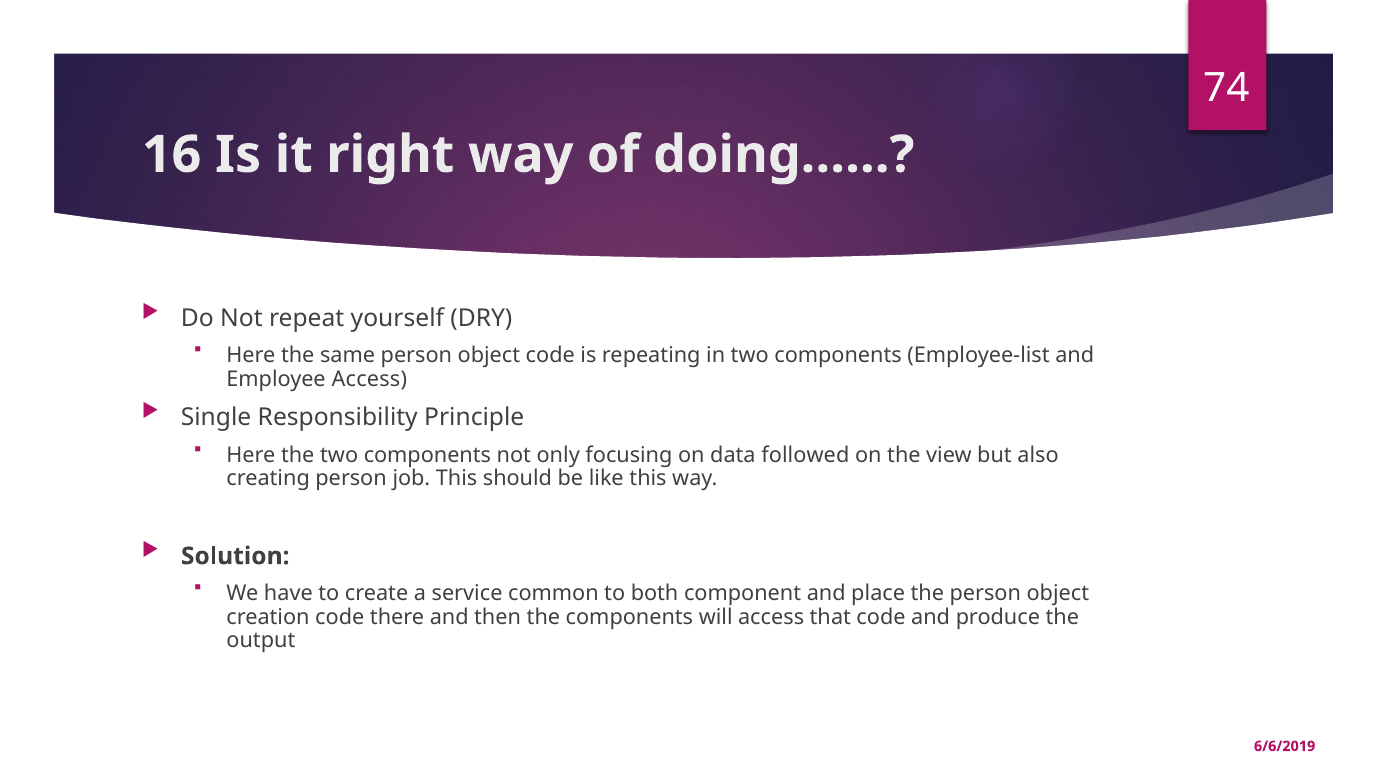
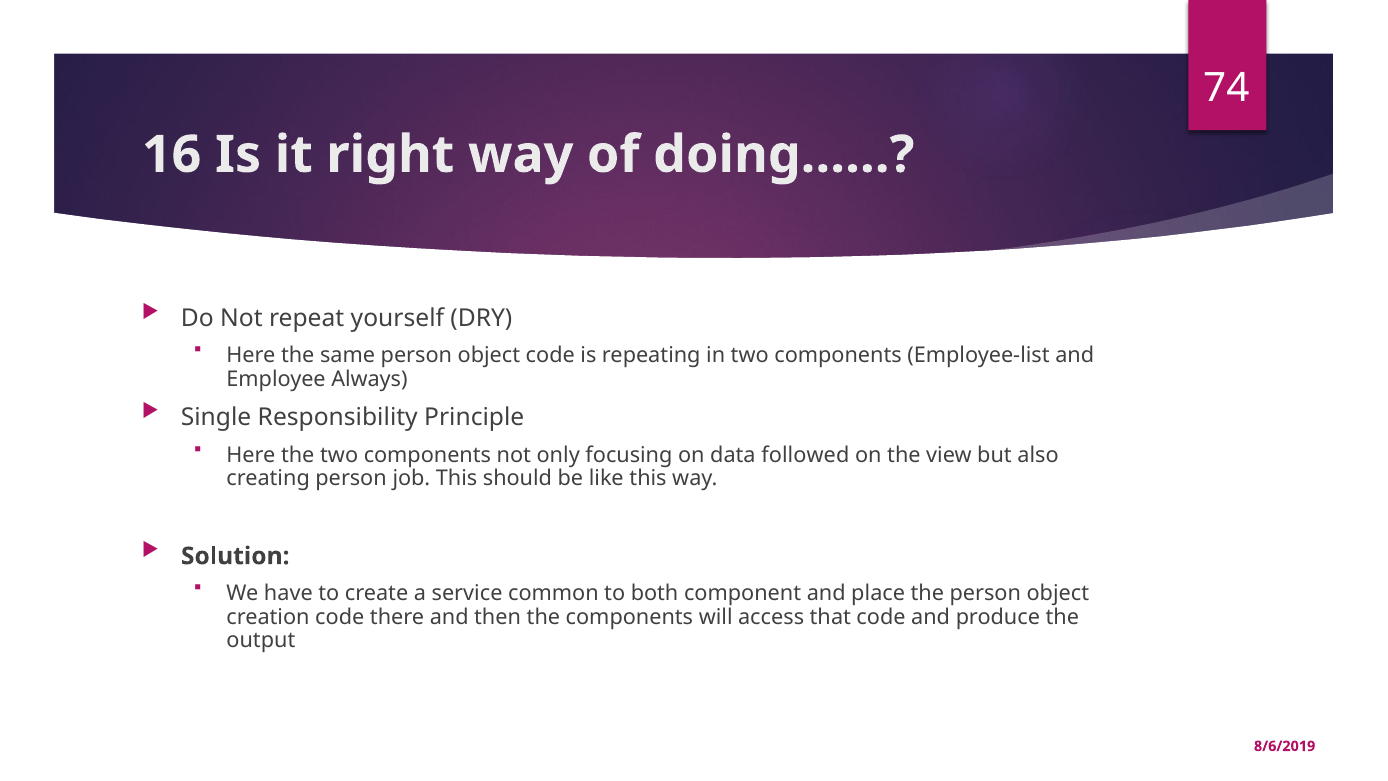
Employee Access: Access -> Always (369, 379)
6/6/2019: 6/6/2019 -> 8/6/2019 (1285, 746)
